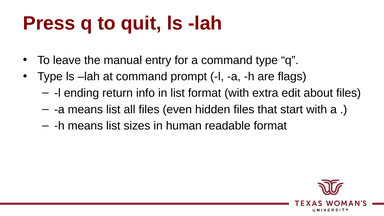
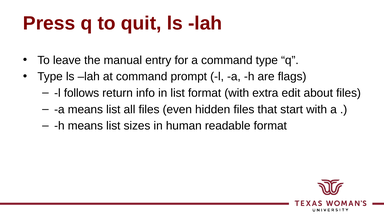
ending: ending -> follows (82, 93)
